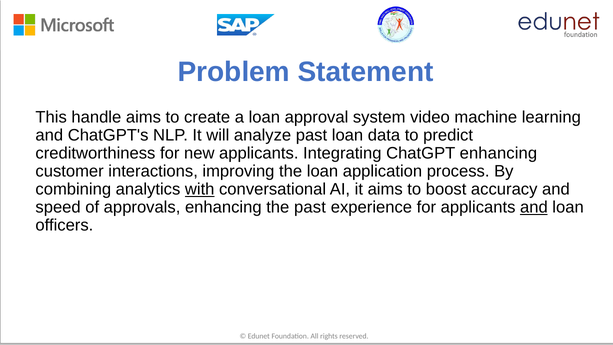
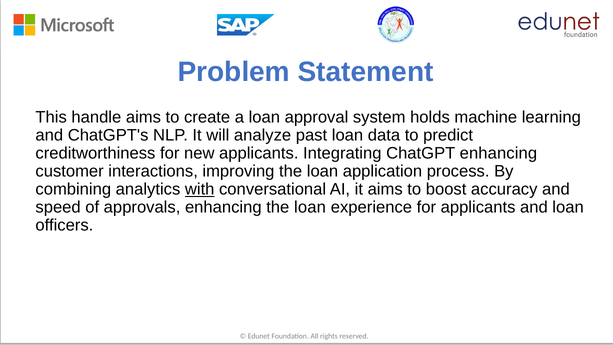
video: video -> holds (430, 117)
enhancing the past: past -> loan (310, 207)
and underline: present -> none (534, 207)
